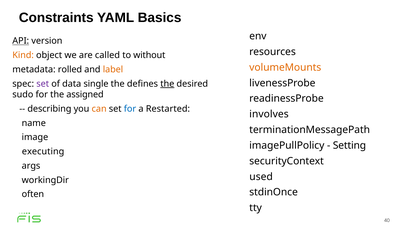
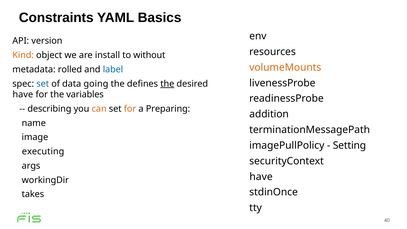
API underline: present -> none (21, 41)
called: called -> install (107, 55)
label colour: orange -> blue (113, 69)
set colour: purple -> blue (43, 84)
single: single -> going (96, 84)
sudo: sudo -> have (23, 95)
assigned: assigned -> variables (85, 95)
for colour: blue -> orange (130, 109)
Restarted: Restarted -> Preparing (168, 109)
involves: involves -> addition (269, 114)
used: used -> have (261, 177)
often: often -> takes (33, 194)
